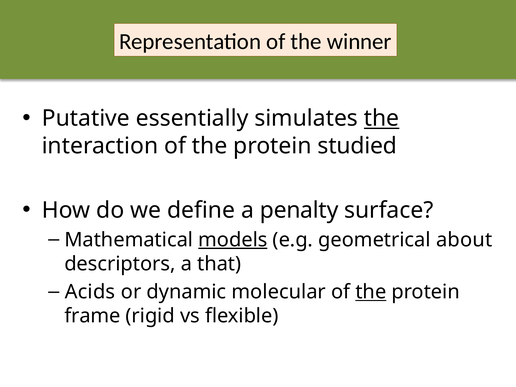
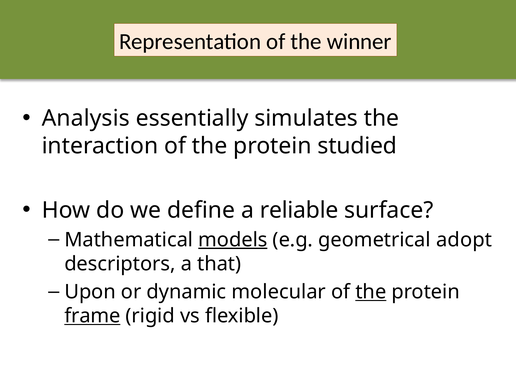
Putative: Putative -> Analysis (86, 118)
the underline: present -> none (382, 118)
penalty: penalty -> reliable (299, 210)
about: about -> adopt (464, 240)
Acids: Acids -> Upon (90, 292)
frame underline: none -> present (92, 316)
